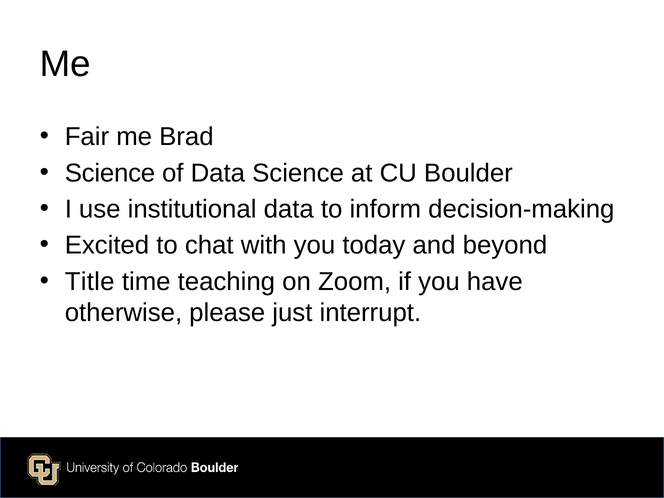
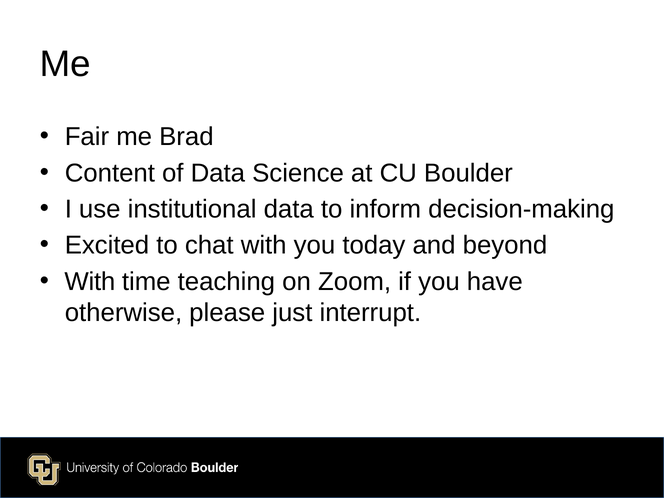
Science: Science -> Content (110, 173)
Title: Title -> With (90, 282)
